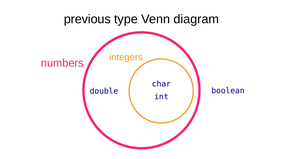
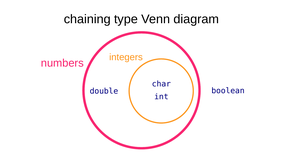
previous: previous -> chaining (87, 19)
